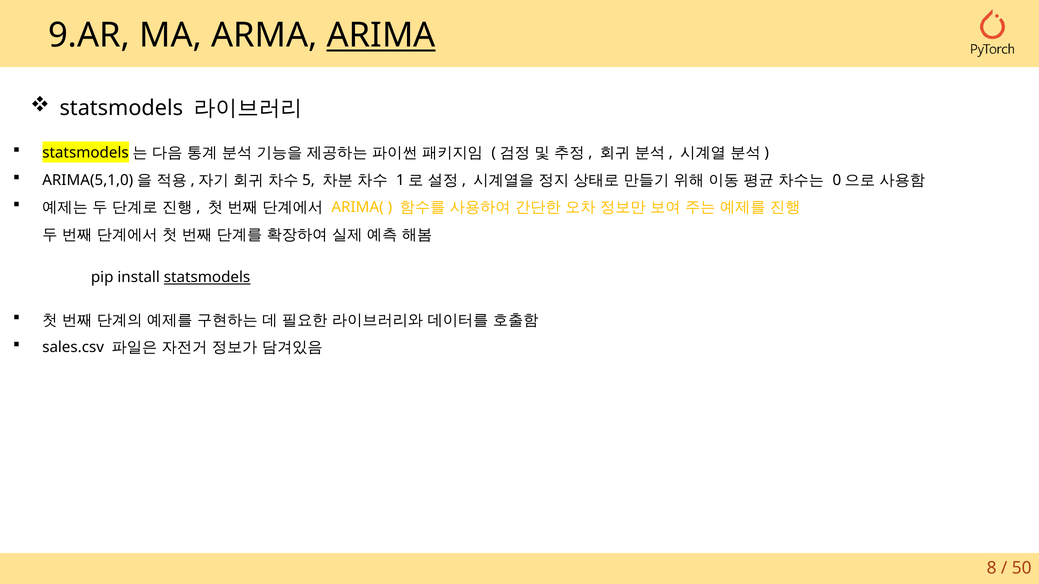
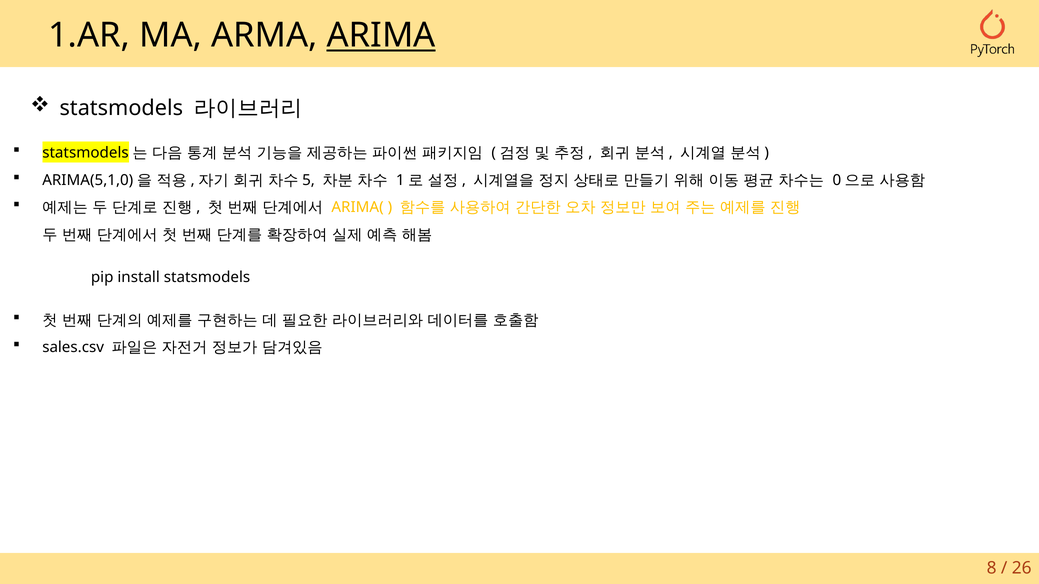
9.AR: 9.AR -> 1.AR (89, 36)
statsmodels underline: present -> none (207, 278)
50: 50 -> 26 (1022, 569)
